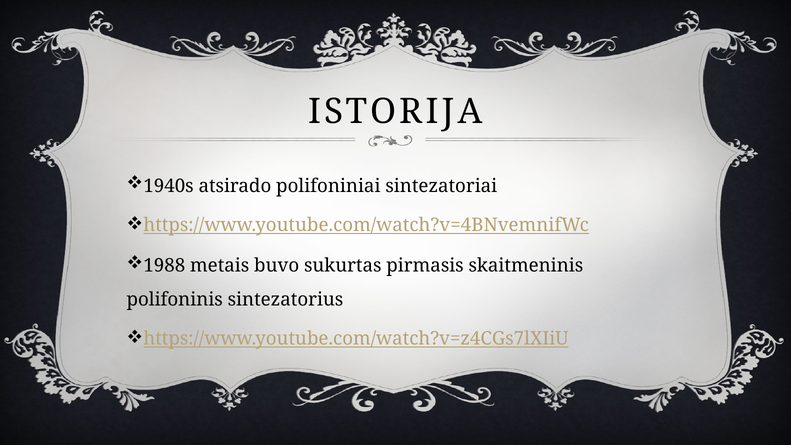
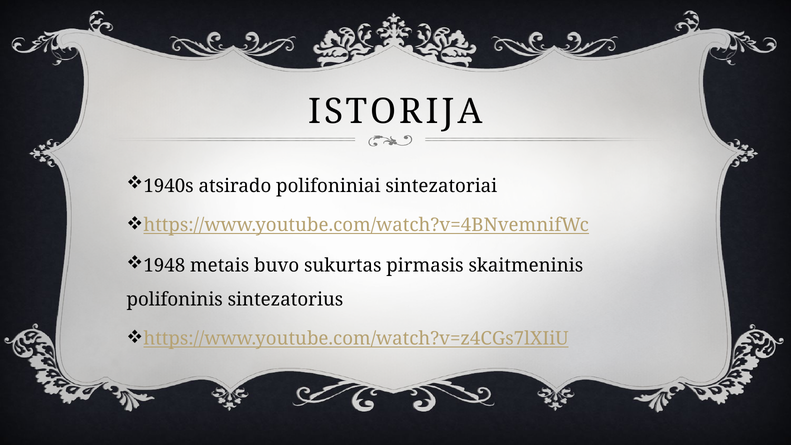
1988: 1988 -> 1948 (164, 266)
